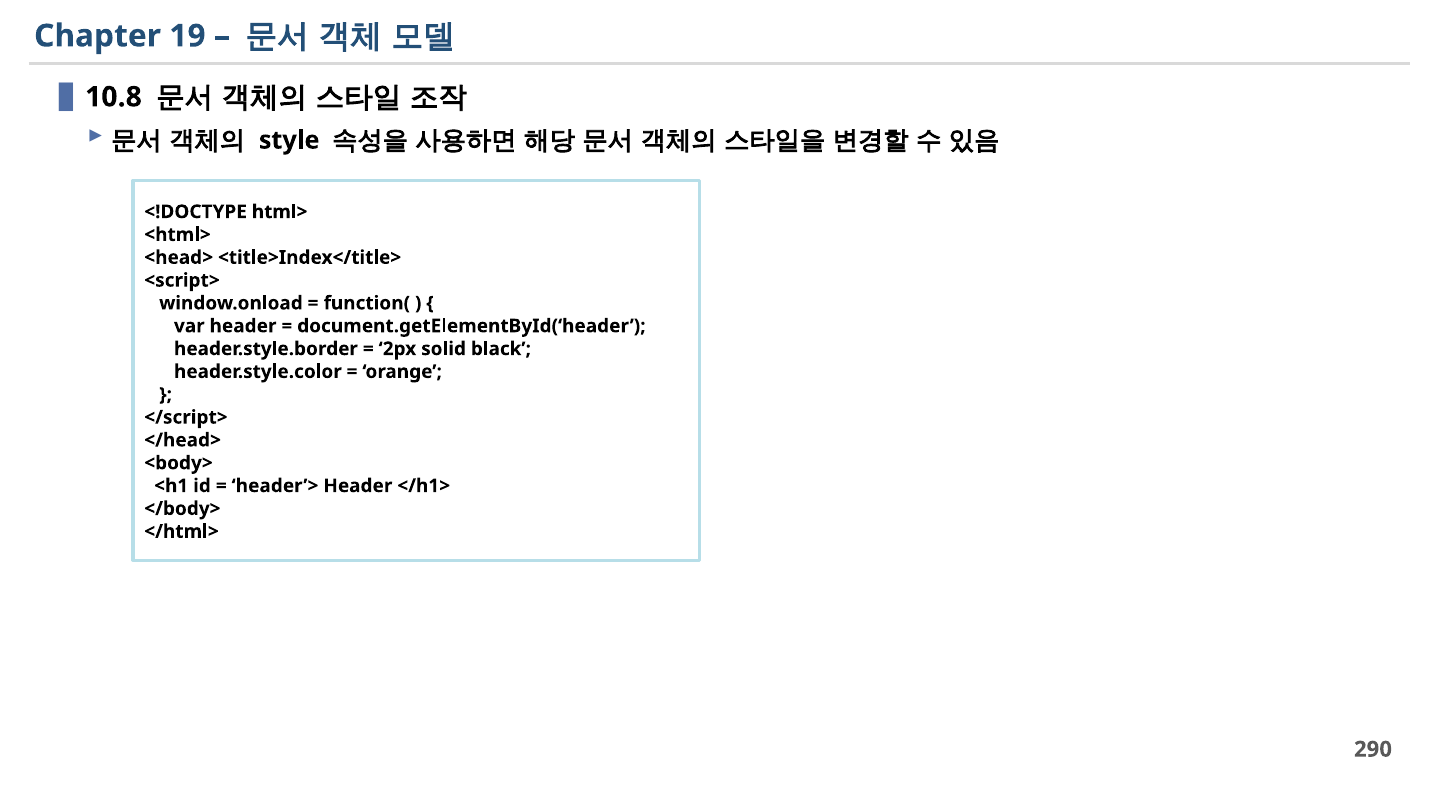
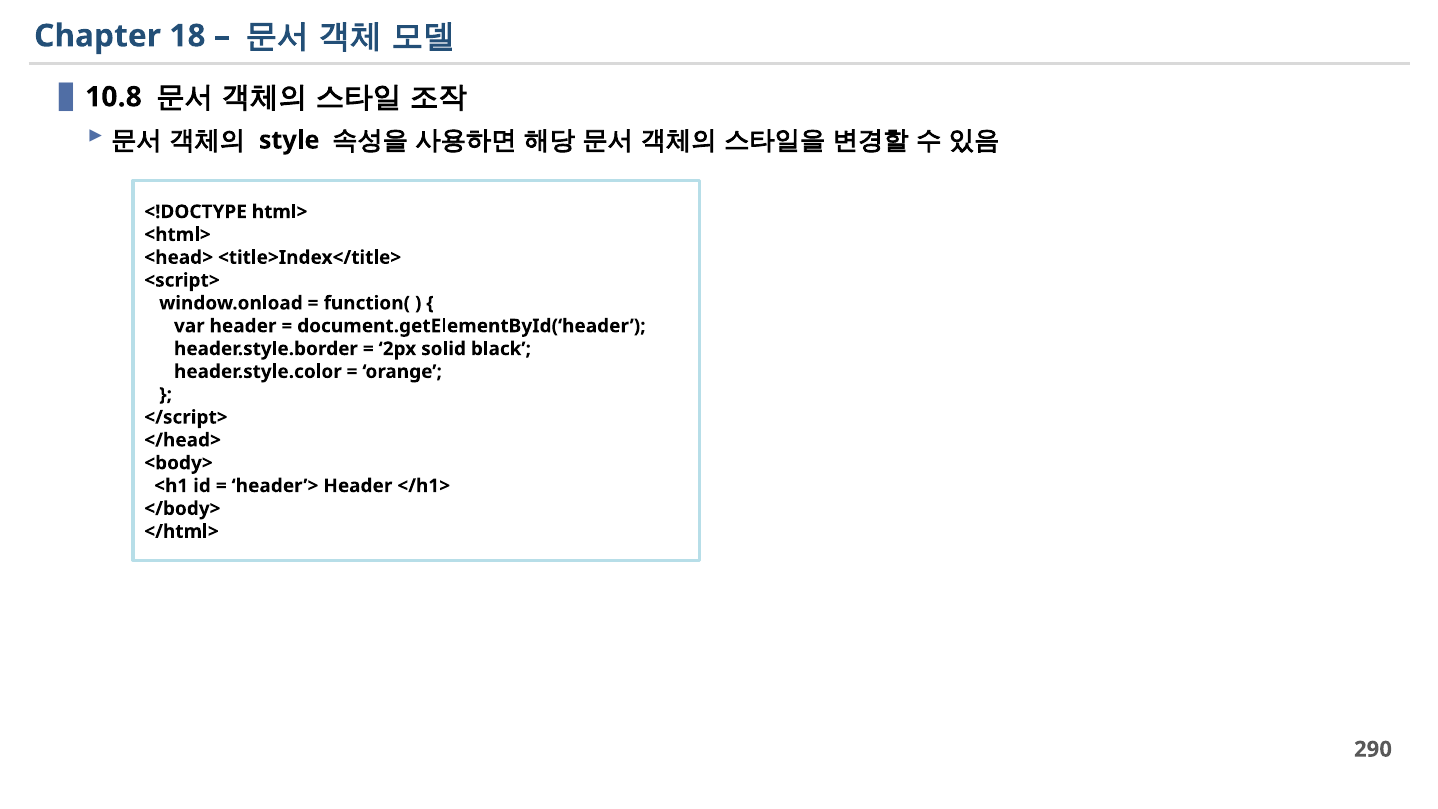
19: 19 -> 18 (187, 36)
